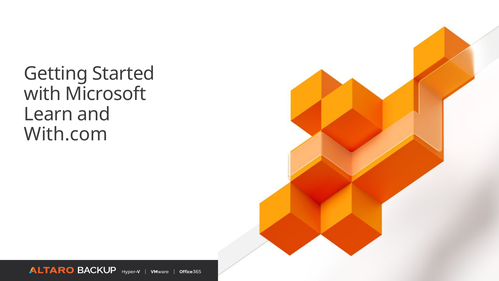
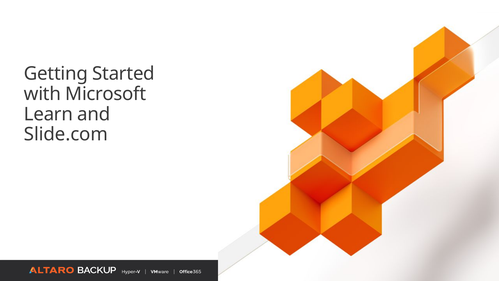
With.com: With.com -> Slide.com (66, 134)
